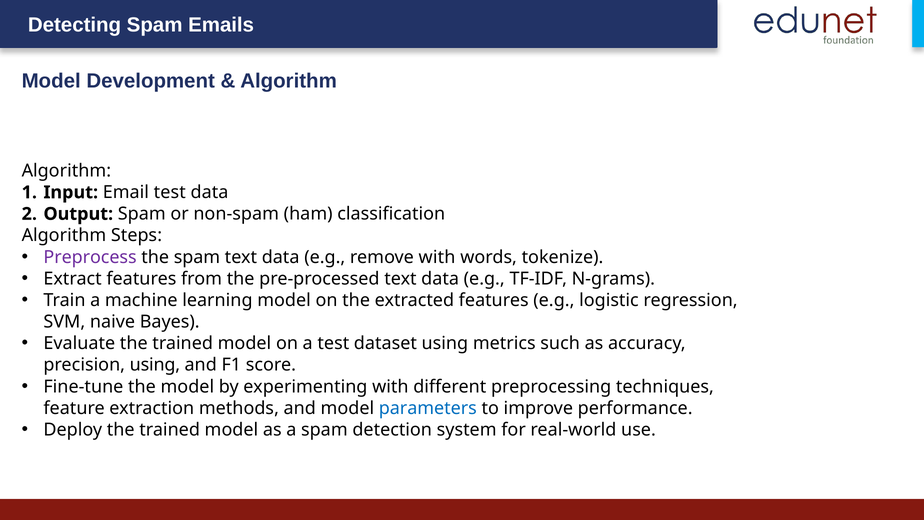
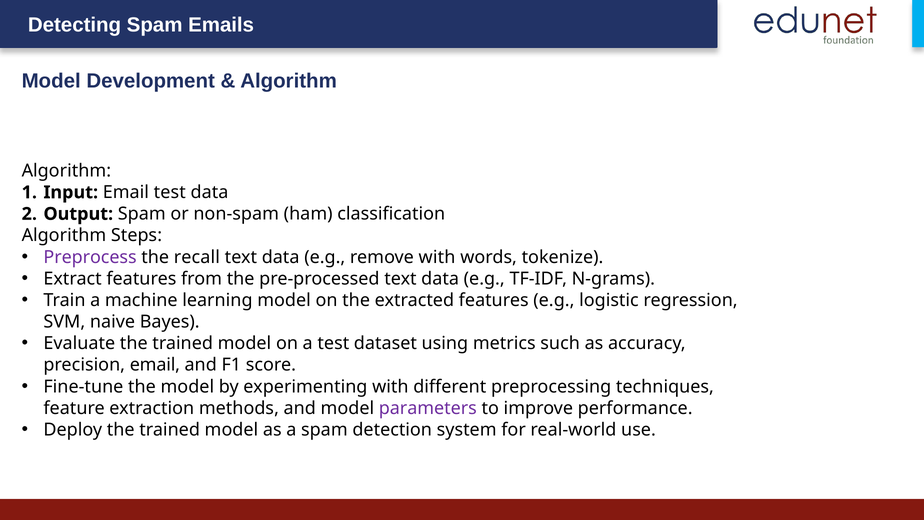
the spam: spam -> recall (197, 257)
precision using: using -> email (155, 365)
parameters colour: blue -> purple (428, 408)
